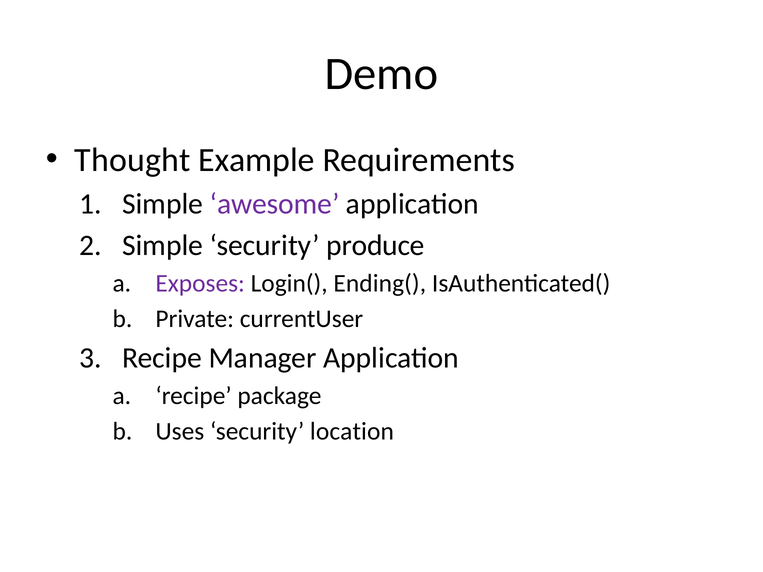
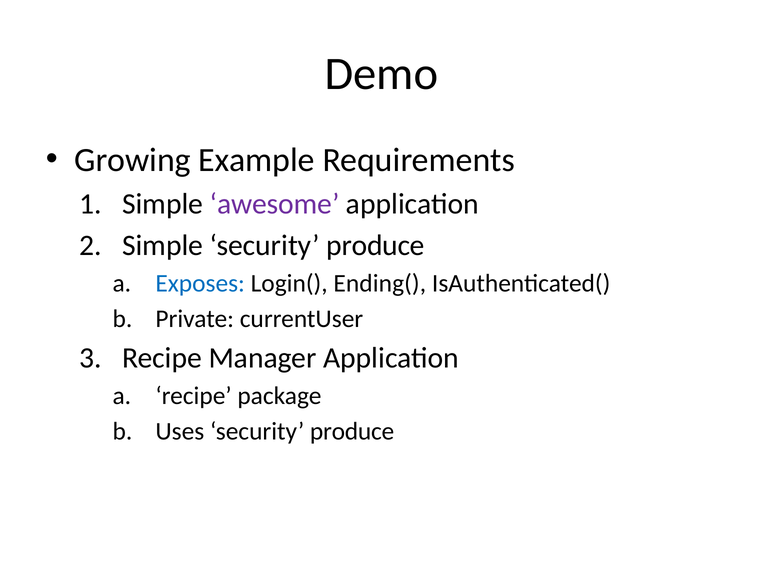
Thought: Thought -> Growing (133, 160)
Exposes colour: purple -> blue (200, 283)
Uses security location: location -> produce (352, 432)
